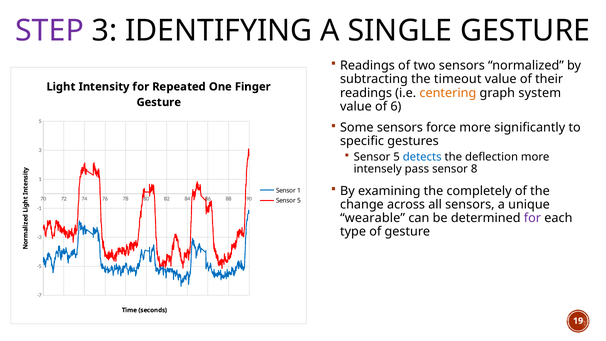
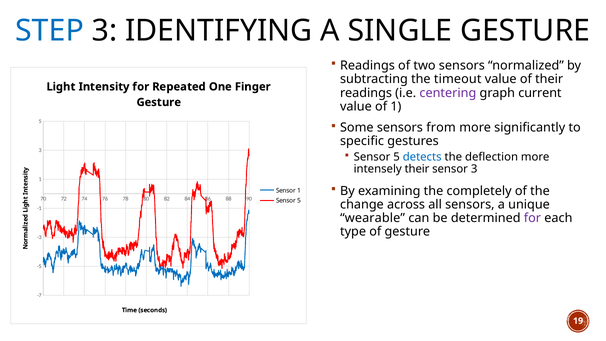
STEP colour: purple -> blue (50, 31)
centering colour: orange -> purple (448, 93)
system: system -> current (540, 93)
of 6: 6 -> 1 (396, 106)
force: force -> from (441, 128)
intensely pass: pass -> their (417, 169)
sensor 8: 8 -> 3 (474, 169)
